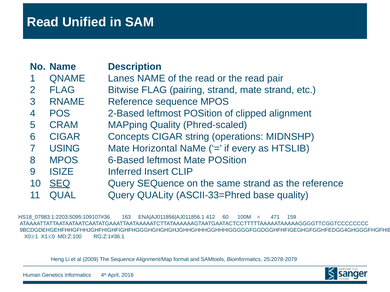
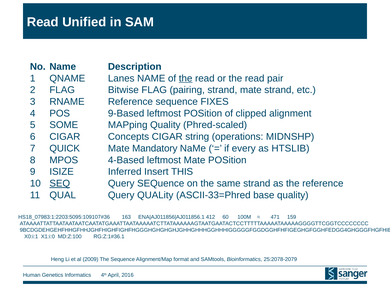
the underline: none -> present (186, 78)
sequence MPOS: MPOS -> FIXES (215, 102)
2-Based: 2-Based -> 9-Based (126, 114)
CRAM: CRAM -> SOME (64, 125)
USING: USING -> QUICK (65, 149)
Horizontal: Horizontal -> Mandatory (155, 149)
6-Based: 6-Based -> 4-Based (126, 160)
CLIP: CLIP -> THIS (182, 172)
